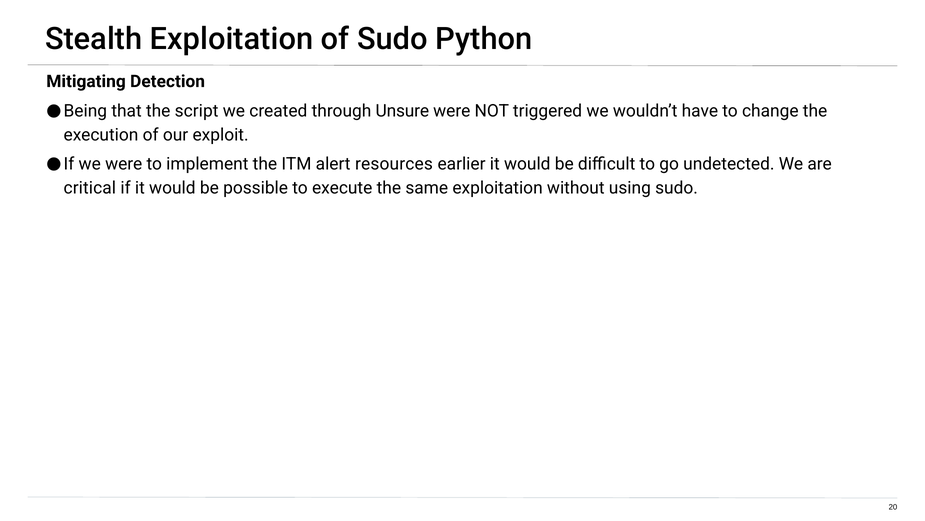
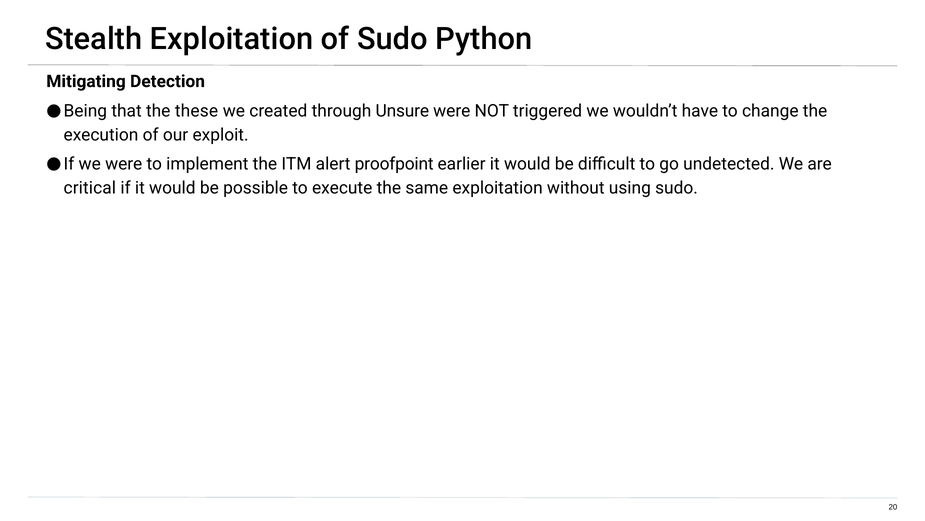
script: script -> these (197, 111)
resources: resources -> proofpoint (394, 164)
